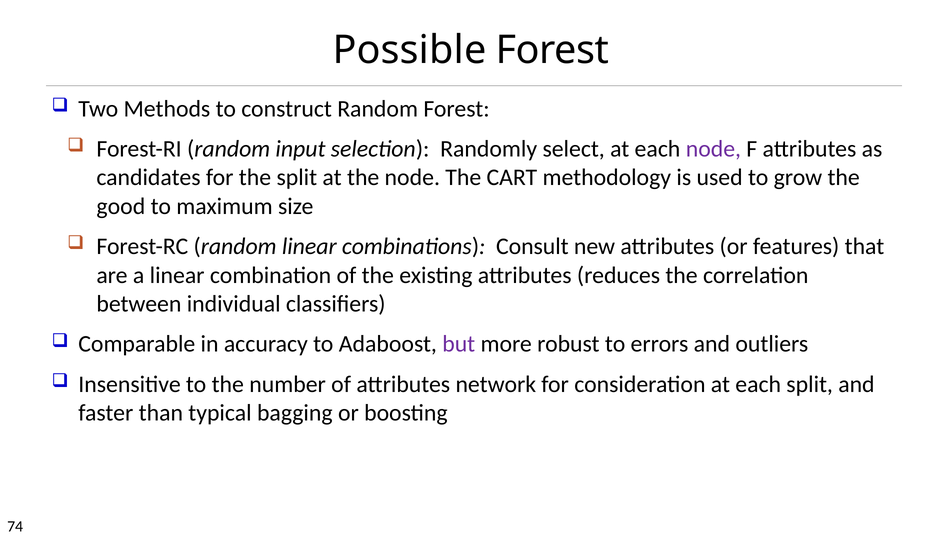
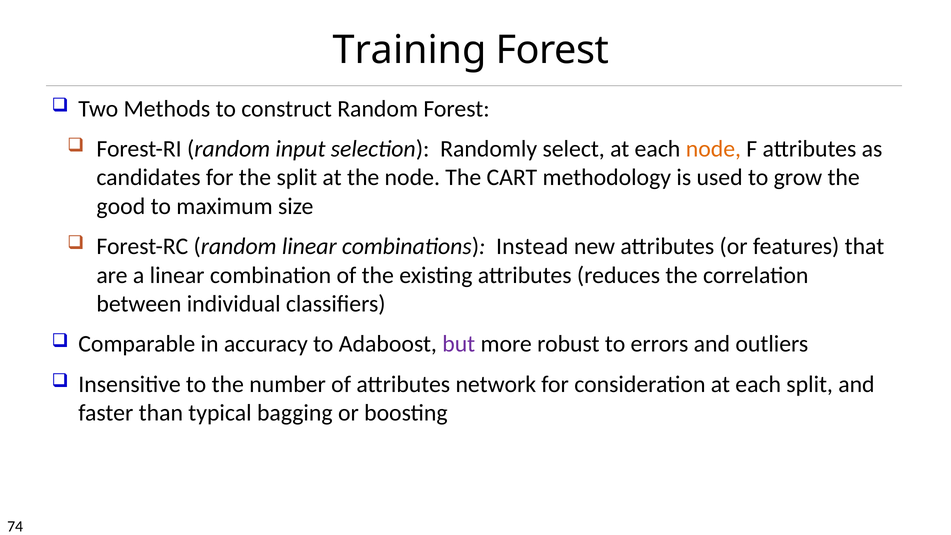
Possible: Possible -> Training (410, 50)
node colour: purple -> orange (713, 149)
Consult: Consult -> Instead (532, 247)
